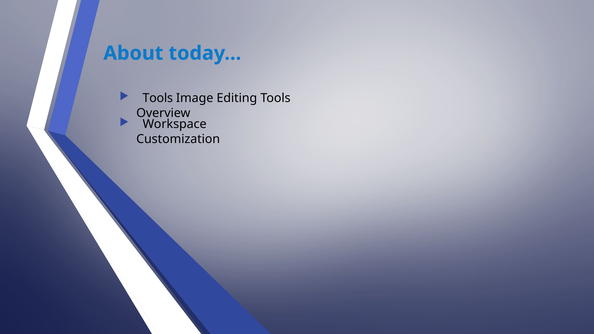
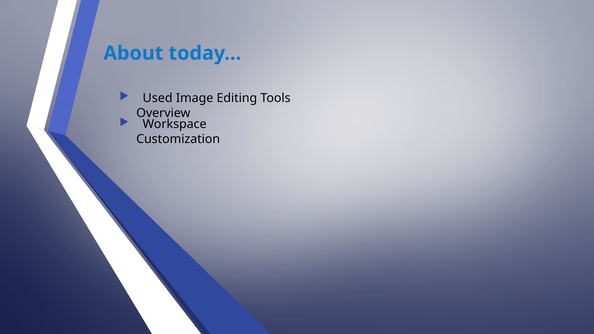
Tools: Tools -> Used (158, 98)
